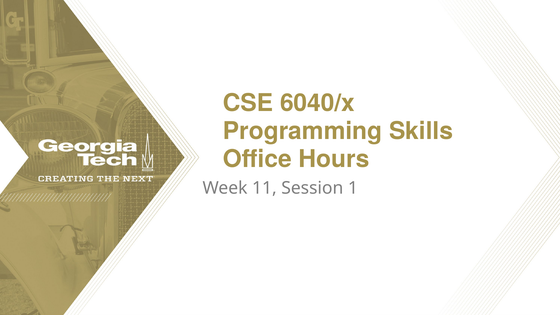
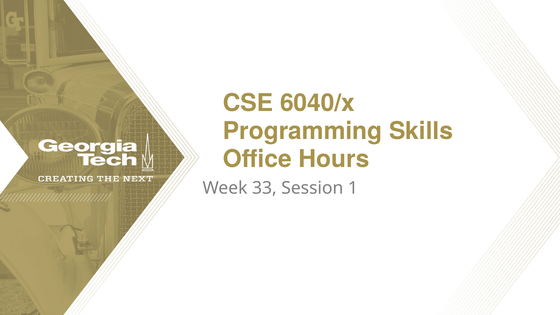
11: 11 -> 33 (264, 188)
